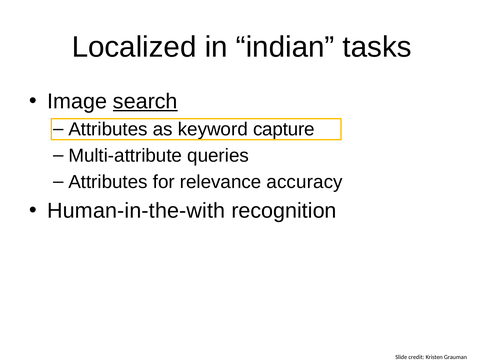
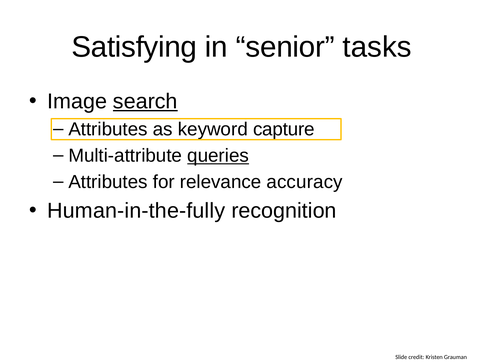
Localized: Localized -> Satisfying (134, 47)
indian: indian -> senior (285, 47)
queries underline: none -> present (218, 156)
Human-in-the-with: Human-in-the-with -> Human-in-the-fully (136, 211)
